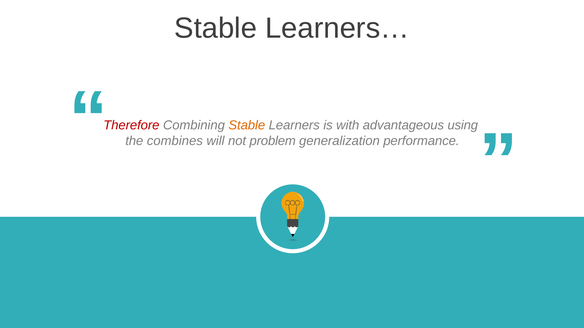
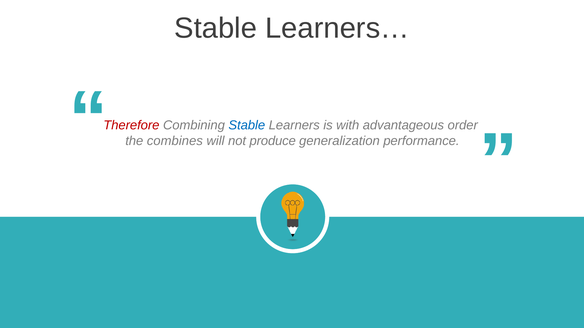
Stable colour: orange -> blue (247, 125)
using: using -> order (463, 125)
problem: problem -> produce (273, 141)
